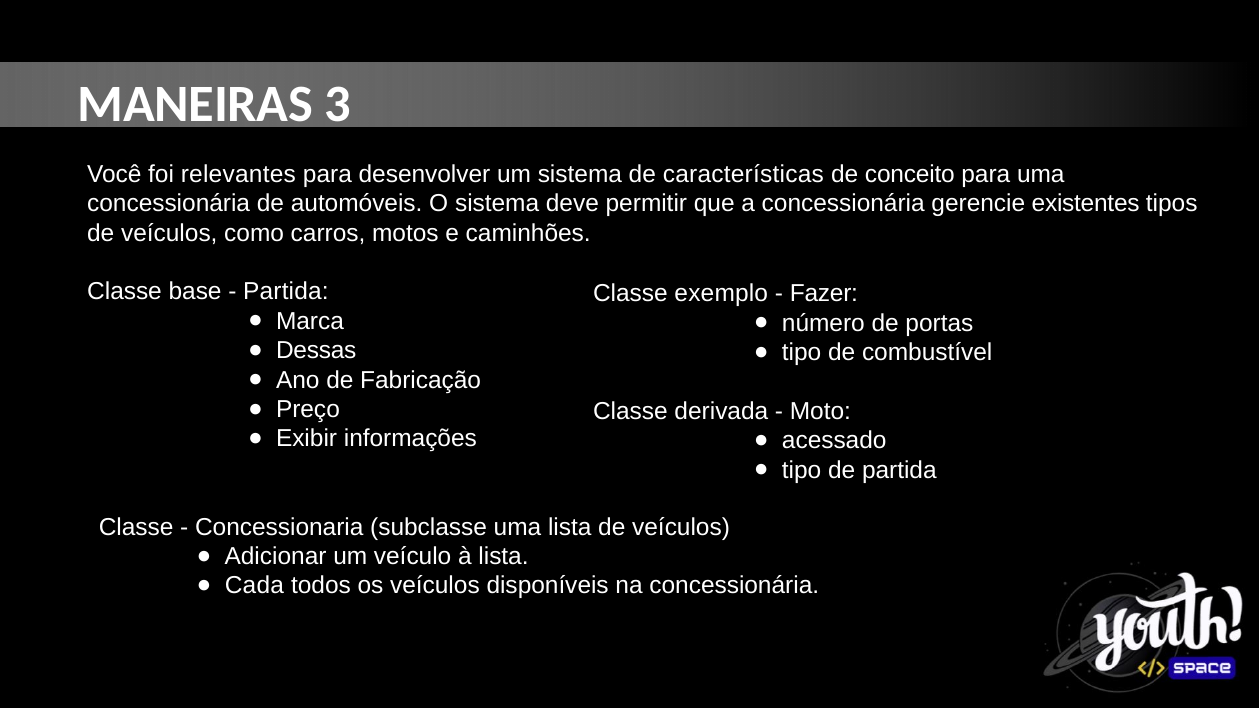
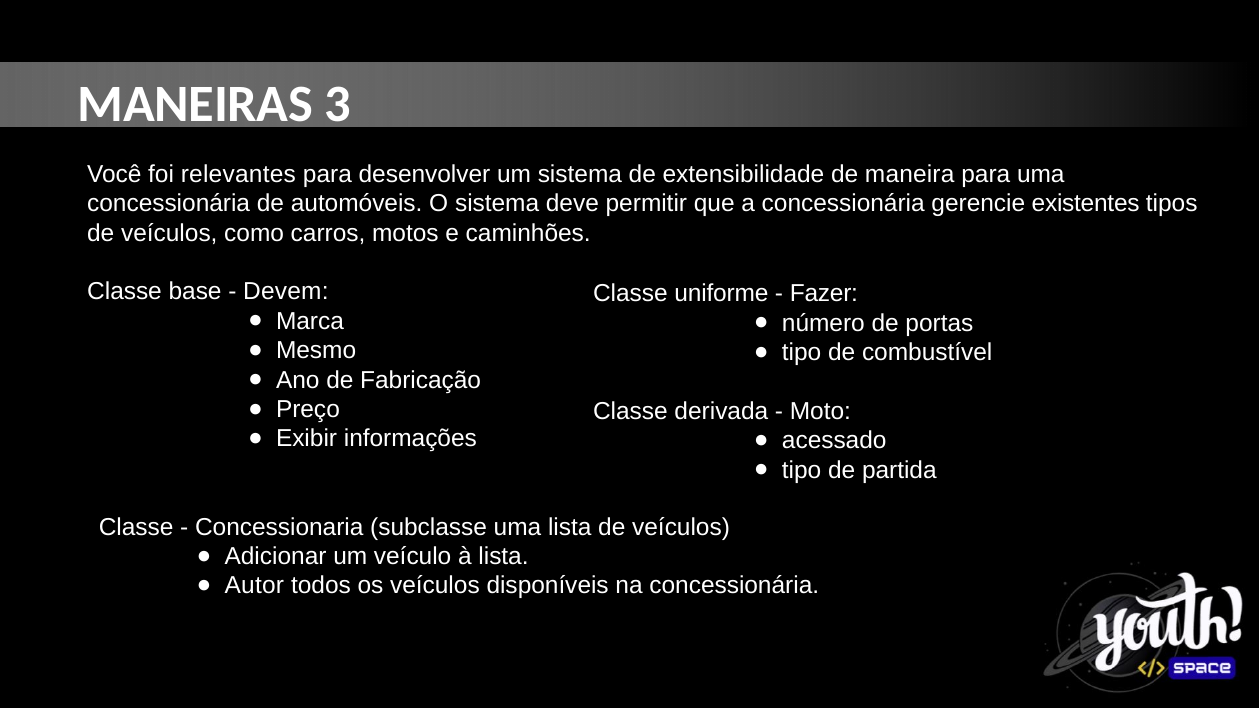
características: características -> extensibilidade (743, 174)
conceito: conceito -> maneira (910, 174)
Partida: Partida -> Devem (286, 292)
exemplo: exemplo -> uniforme (721, 294)
Dessas: Dessas -> Mesmo (316, 351)
Cada: Cada -> Autor (254, 586)
